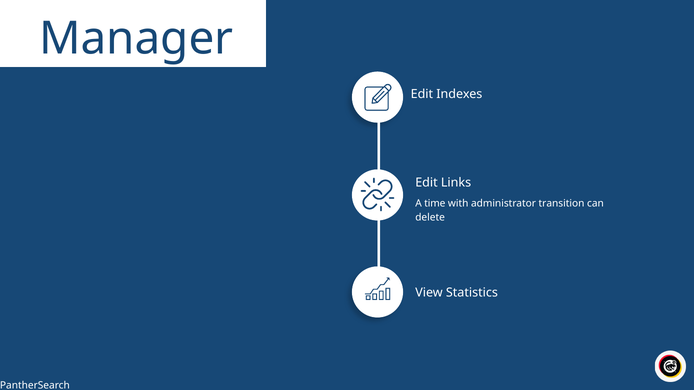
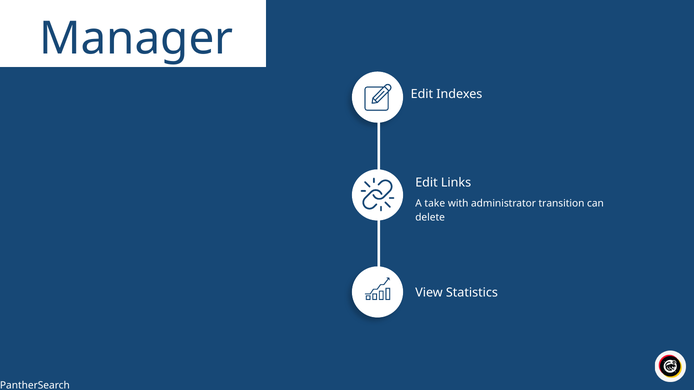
time: time -> take (435, 204)
